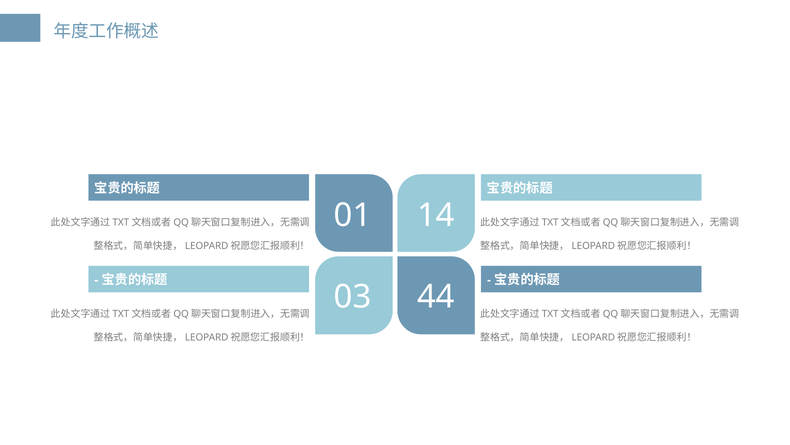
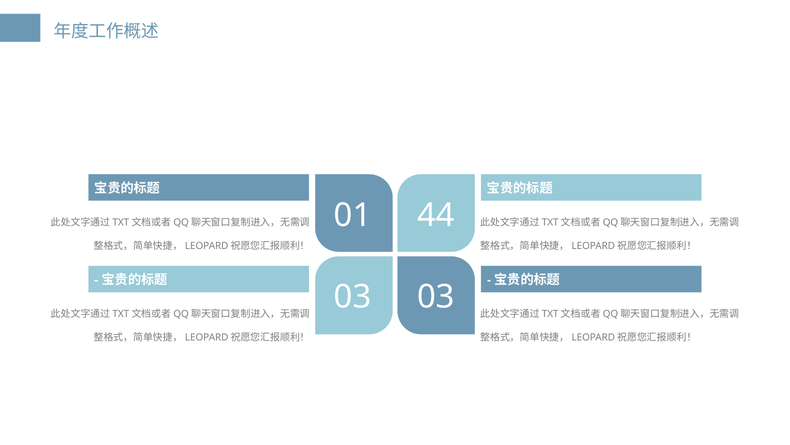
14: 14 -> 44 (436, 215)
03 44: 44 -> 03 (436, 296)
